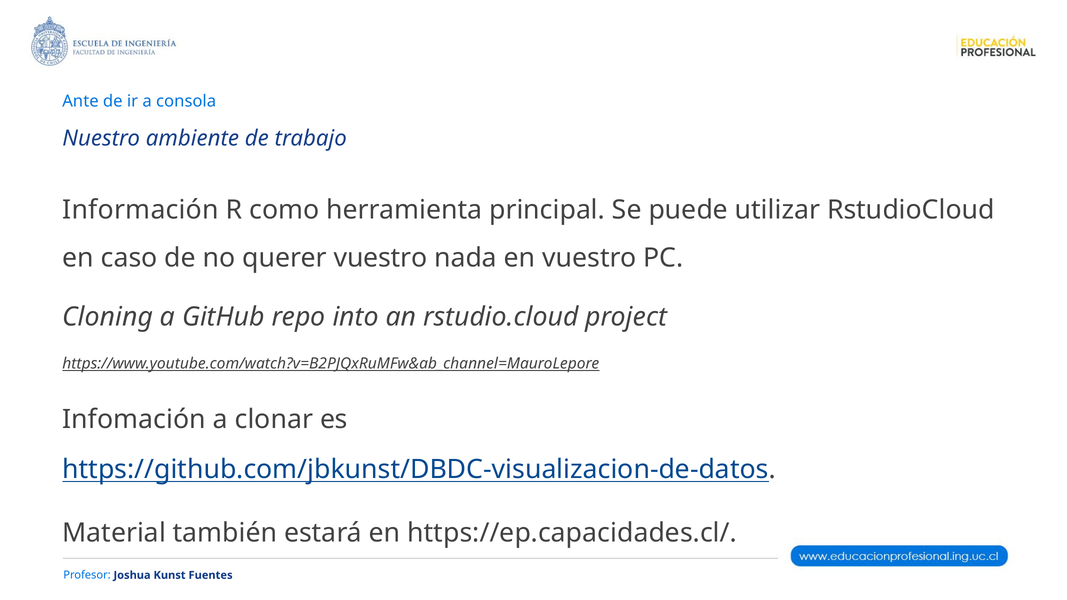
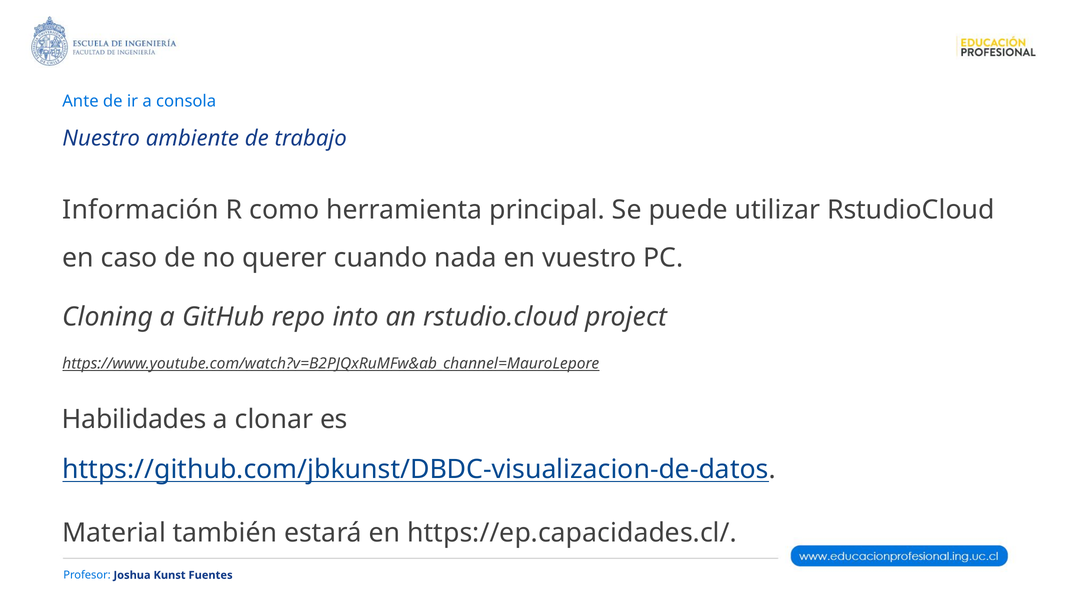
querer vuestro: vuestro -> cuando (380, 258)
Infomación: Infomación -> Habilidades (134, 419)
